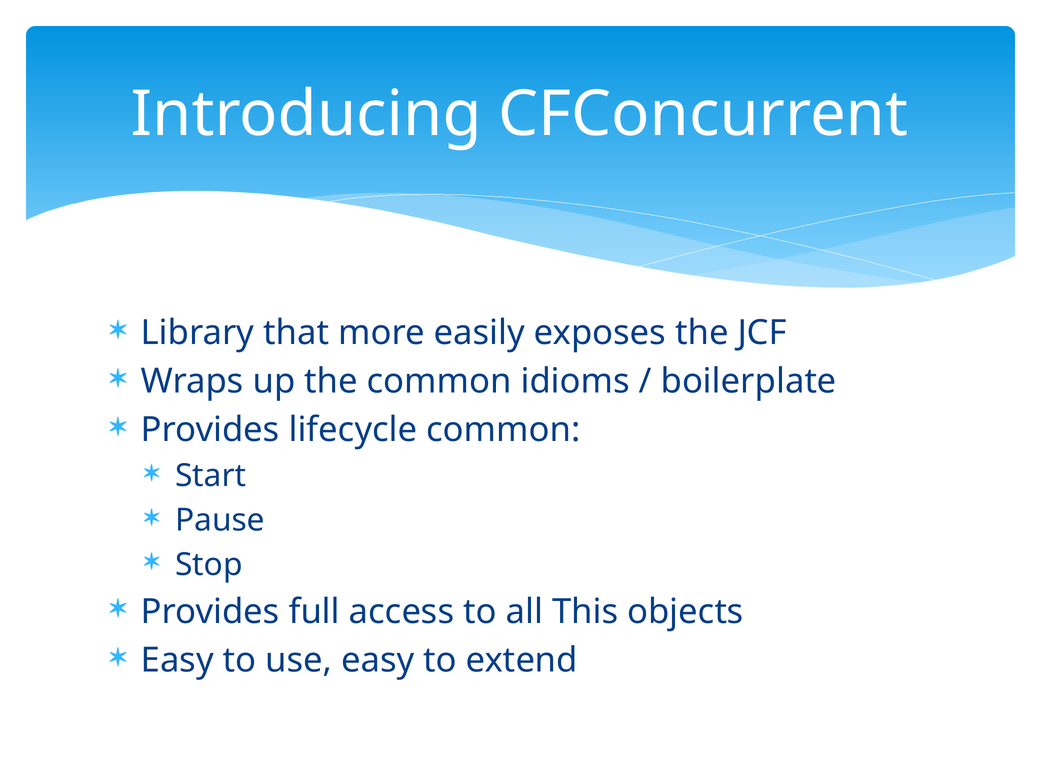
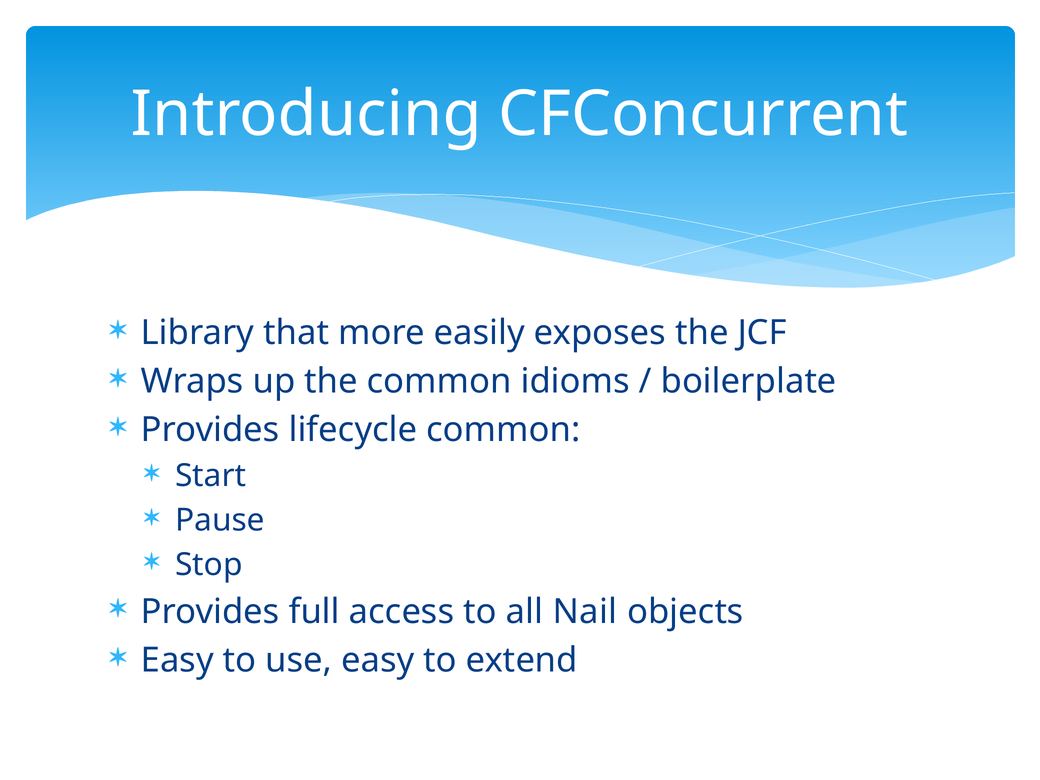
This: This -> Nail (585, 612)
